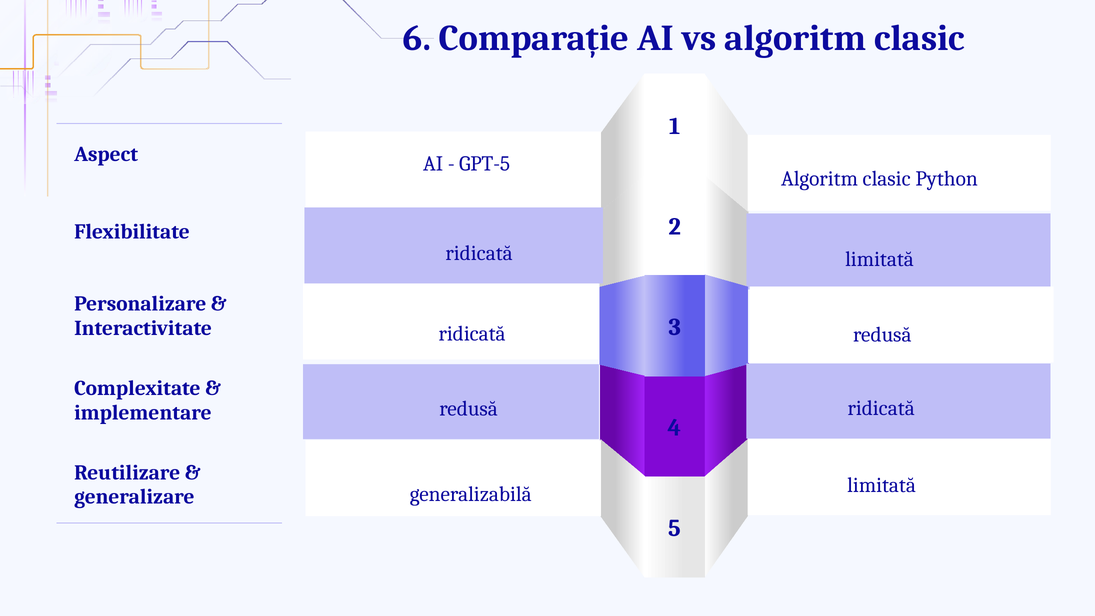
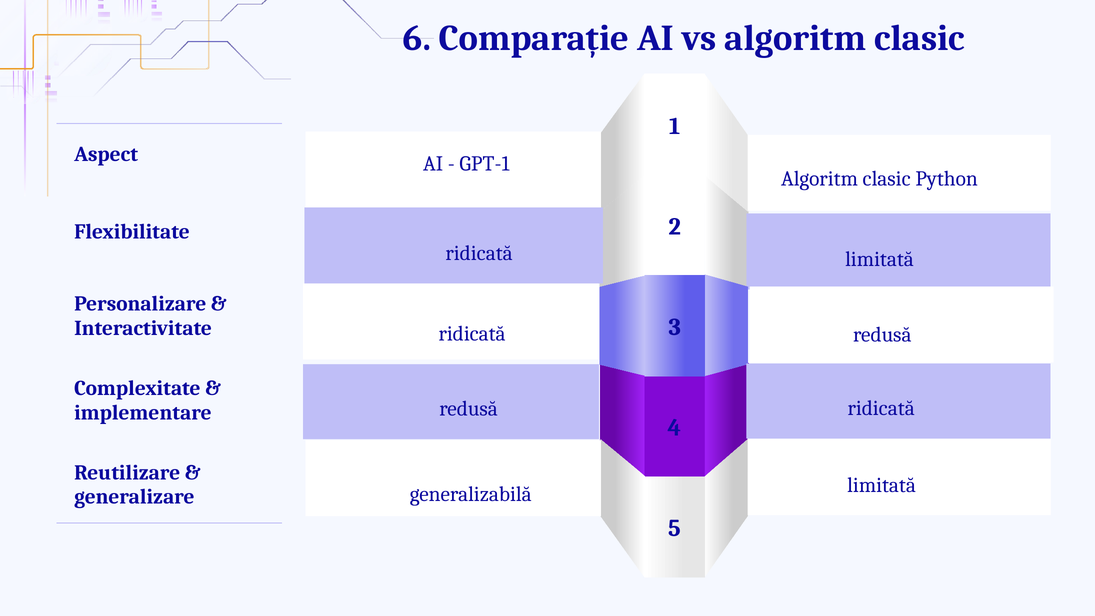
GPT-5: GPT-5 -> GPT-1 (484, 164)
